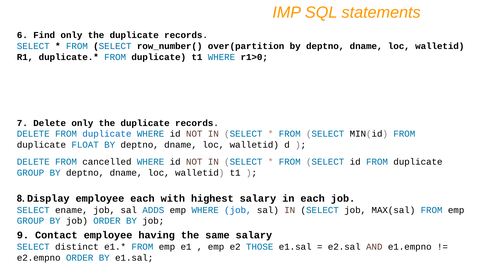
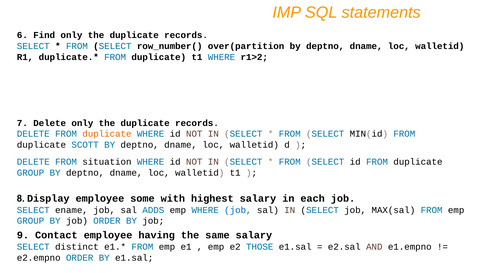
r1>0: r1>0 -> r1>2 (254, 57)
duplicate colour: blue -> orange (107, 134)
FLOAT: FLOAT -> SCOTT (85, 145)
cancelled: cancelled -> situation (107, 162)
employee each: each -> some (142, 198)
